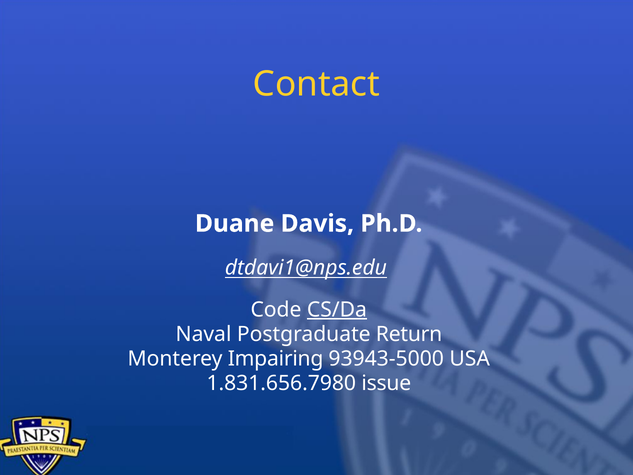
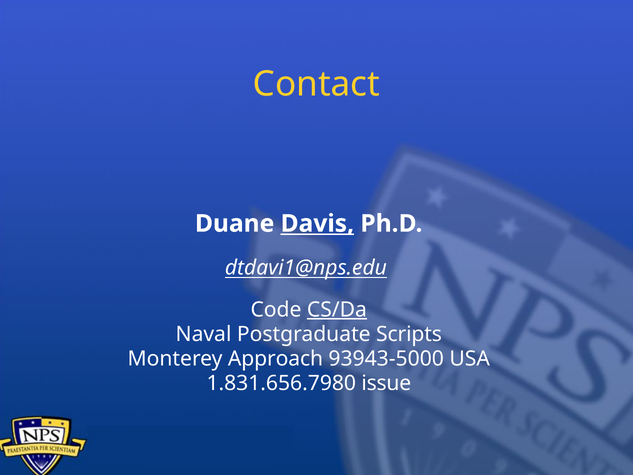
Davis underline: none -> present (317, 223)
Return: Return -> Scripts (409, 334)
Impairing: Impairing -> Approach (276, 359)
